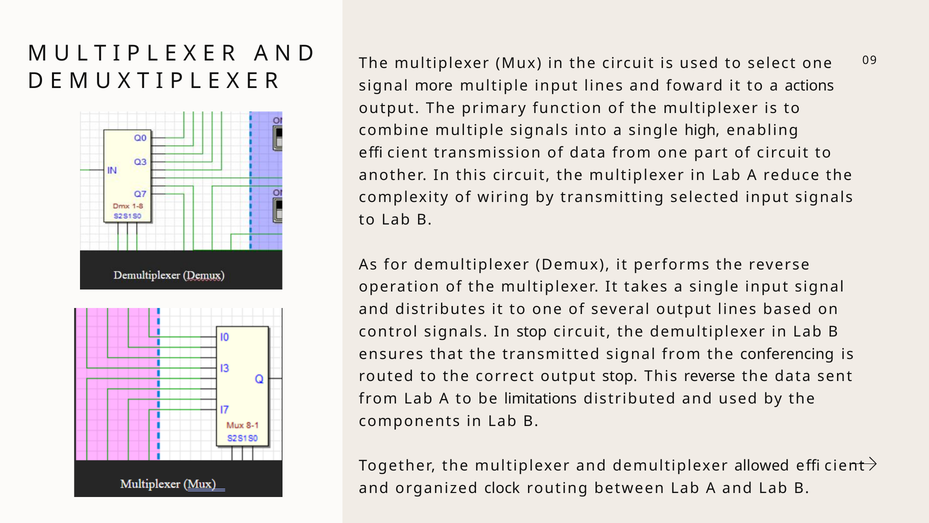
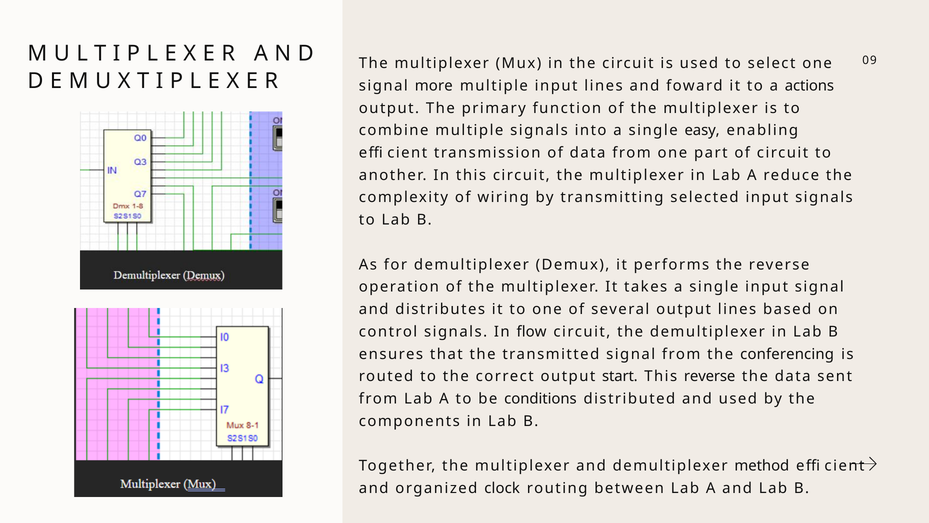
high: high -> easy (702, 130)
In stop: stop -> flow (532, 331)
output stop: stop -> start (620, 376)
limitations: limitations -> conditions (540, 399)
allowed: allowed -> method (762, 466)
